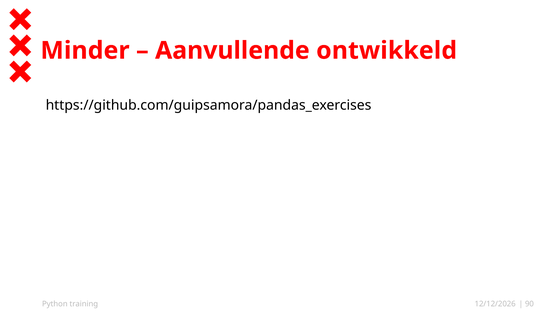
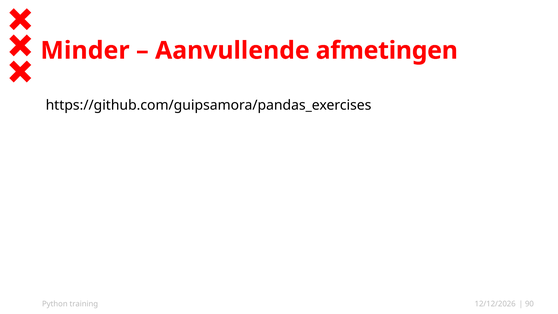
ontwikkeld: ontwikkeld -> afmetingen (387, 51)
